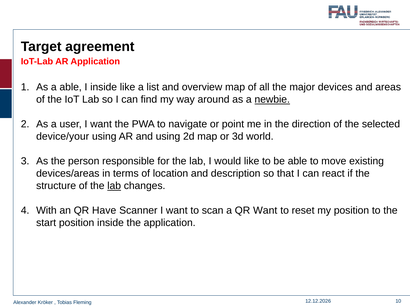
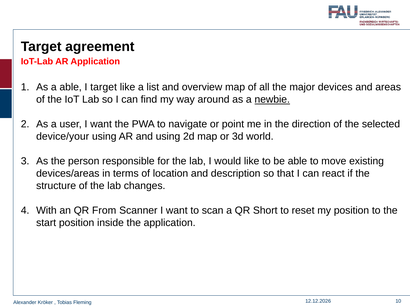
I inside: inside -> target (104, 87)
lab underline: present -> none (114, 186)
Have: Have -> From (104, 210)
QR Want: Want -> Short (265, 210)
